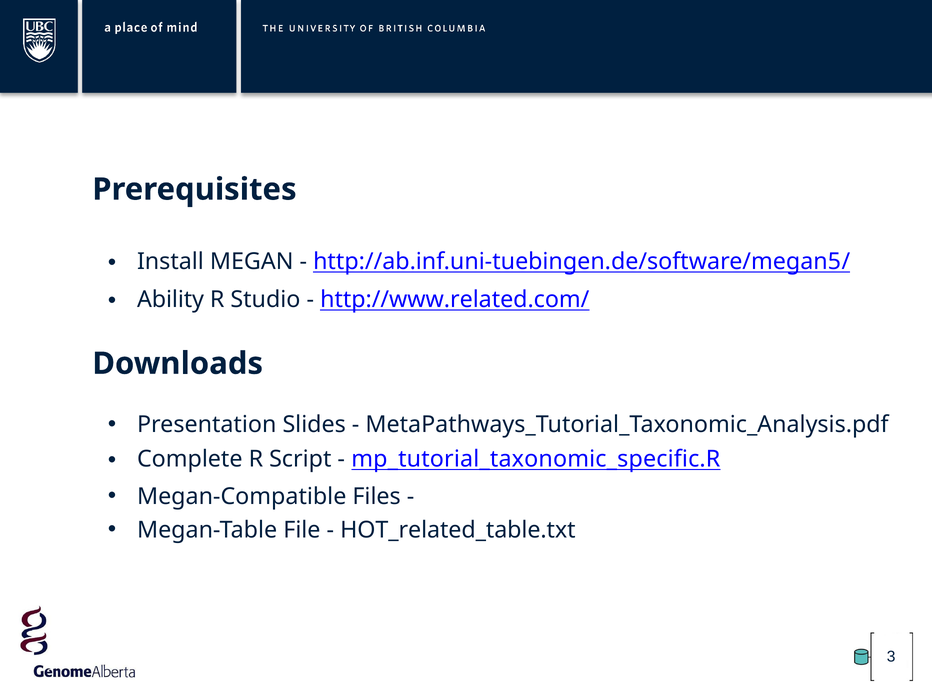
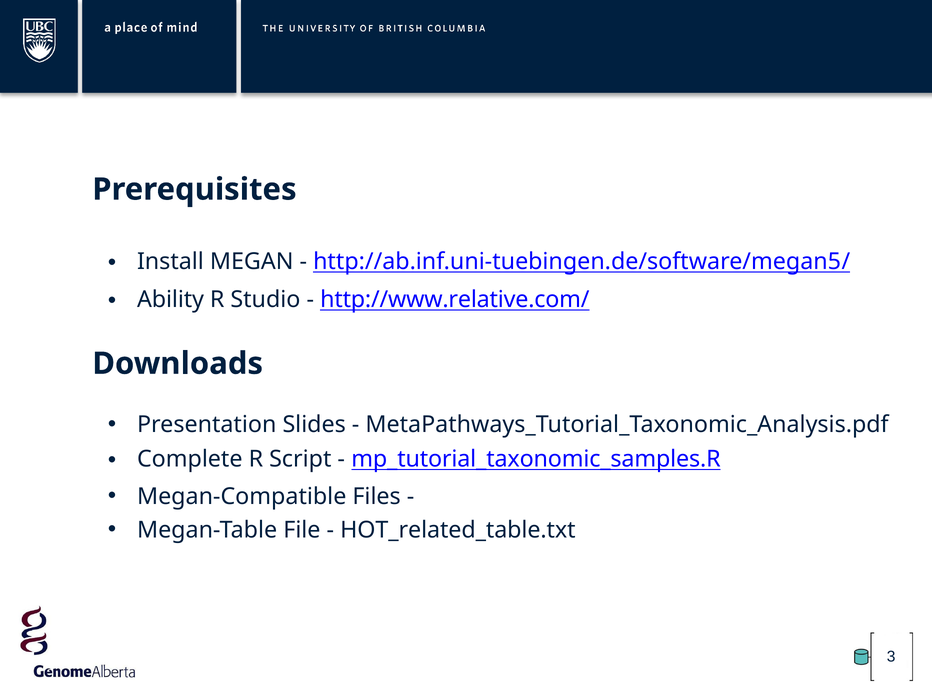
http://www.related.com/: http://www.related.com/ -> http://www.relative.com/ (455, 299)
mp_tutorial_taxonomic_specific.R: mp_tutorial_taxonomic_specific.R -> mp_tutorial_taxonomic_samples.R (536, 459)
